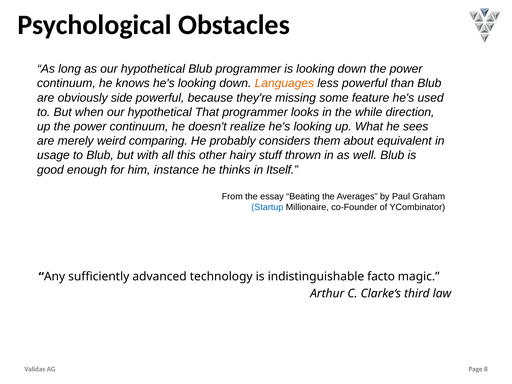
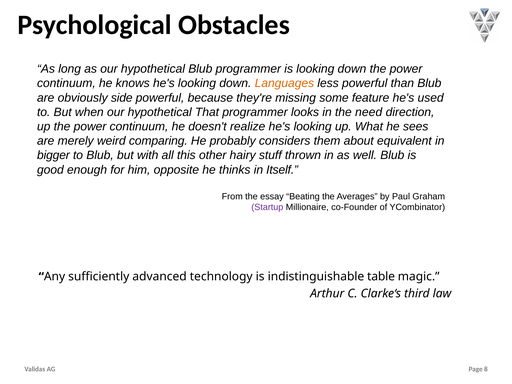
while: while -> need (369, 112)
usage: usage -> bigger (53, 155)
instance: instance -> opposite (176, 170)
Startup colour: blue -> purple (267, 207)
facto: facto -> table (381, 277)
